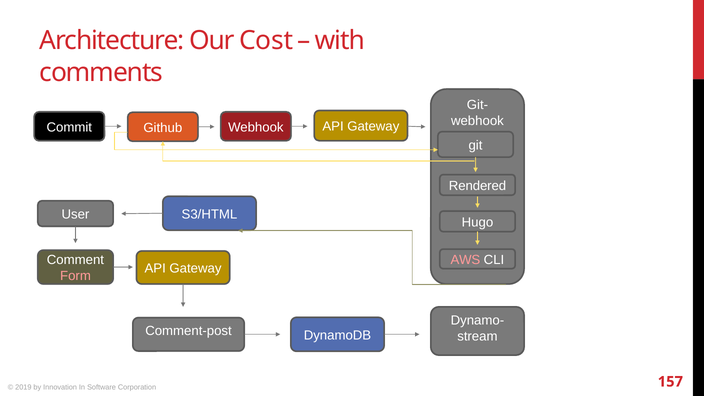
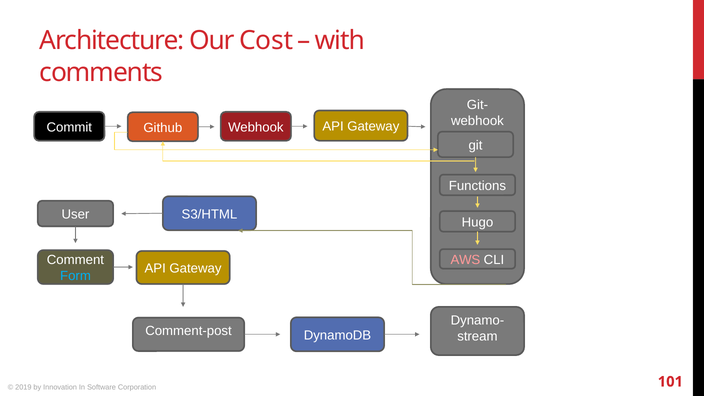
Rendered: Rendered -> Functions (477, 186)
Form colour: pink -> light blue (75, 276)
157: 157 -> 101 (670, 382)
